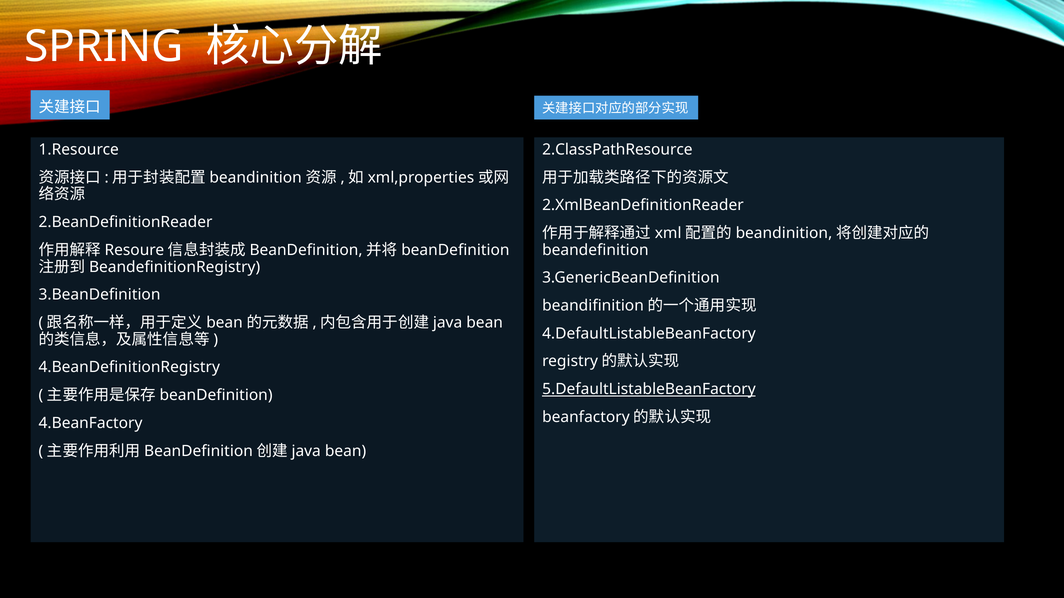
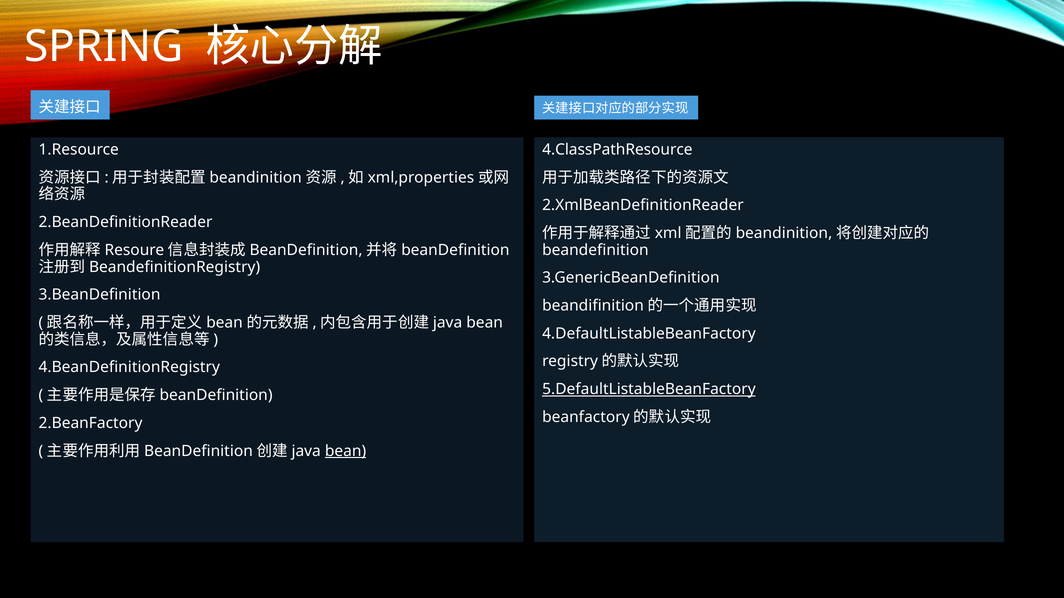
2.ClassPathResource: 2.ClassPathResource -> 4.ClassPathResource (617, 150)
4.BeanFactory: 4.BeanFactory -> 2.BeanFactory (91, 423)
bean underline: none -> present (346, 451)
